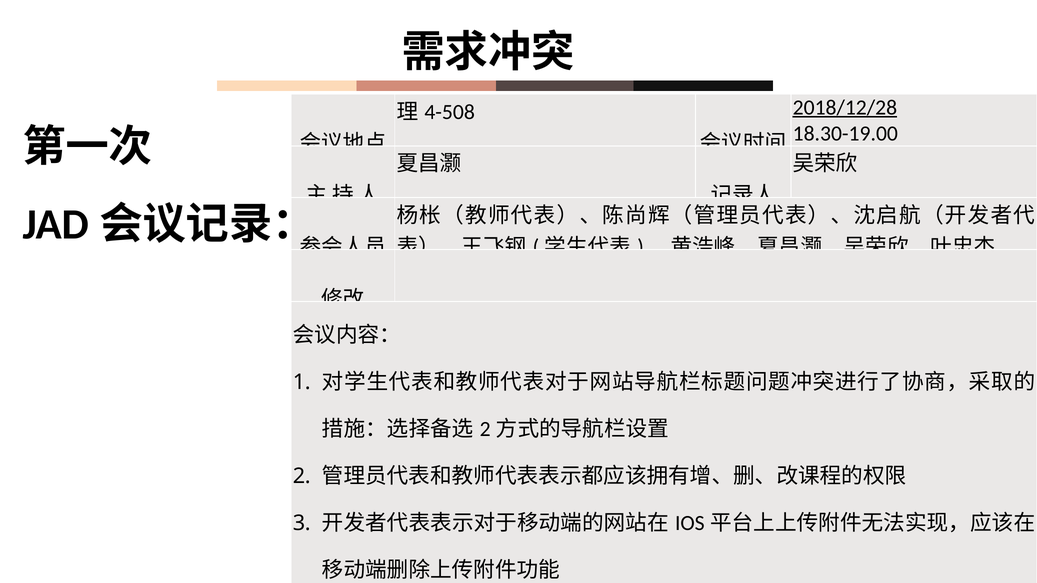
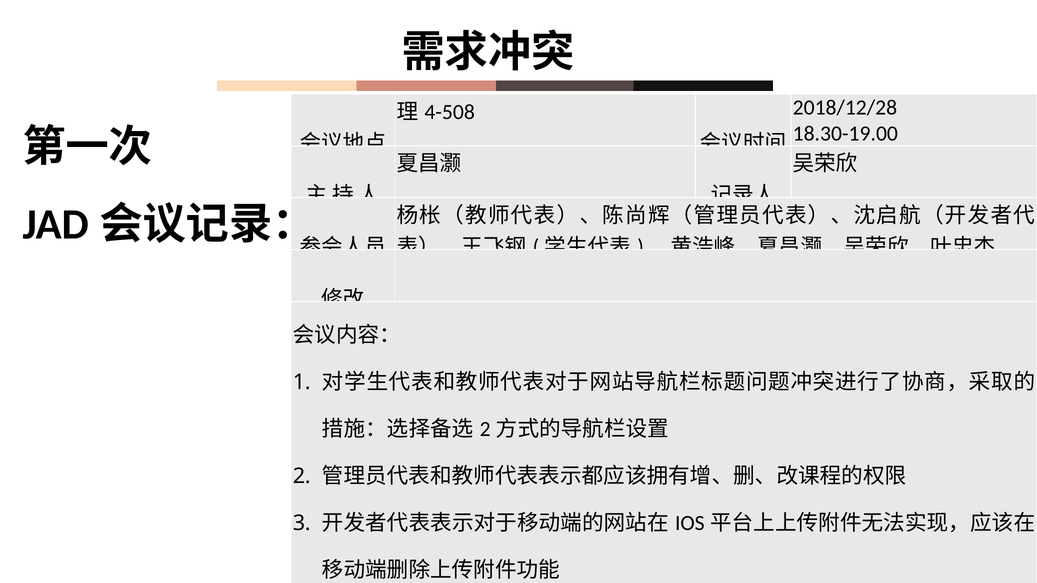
2018/12/28 underline: present -> none (845, 107)
